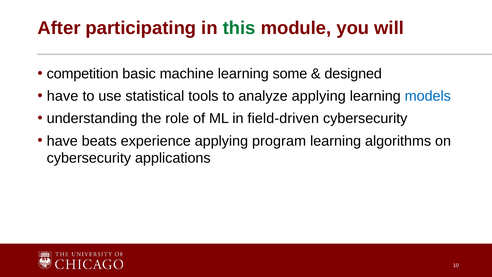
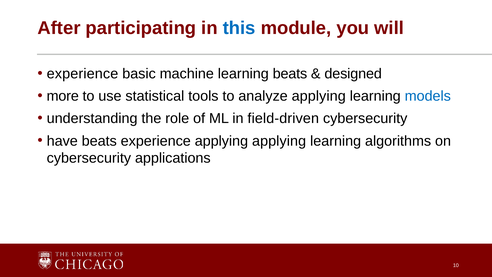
this colour: green -> blue (239, 28)
competition: competition -> experience (82, 74)
learning some: some -> beats (290, 74)
have: have -> more (63, 96)
applying program: program -> applying (279, 141)
